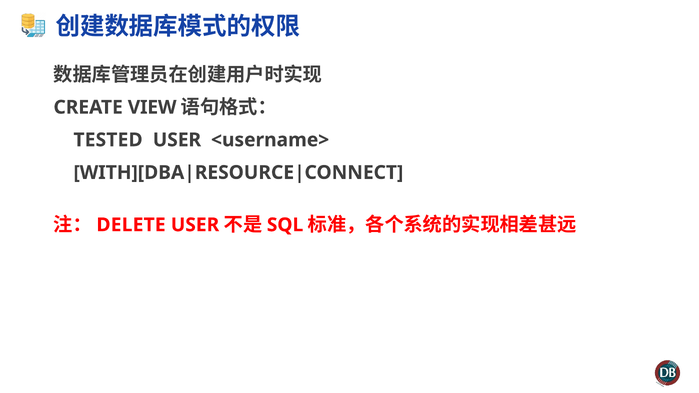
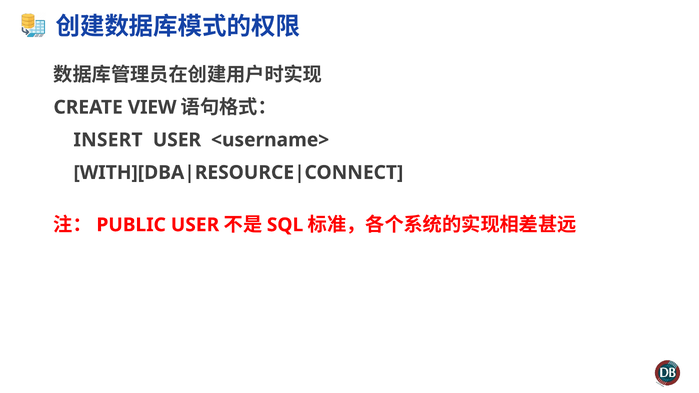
TESTED: TESTED -> INSERT (108, 140)
DELETE: DELETE -> PUBLIC (131, 225)
